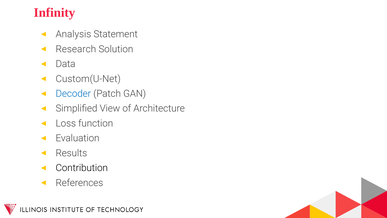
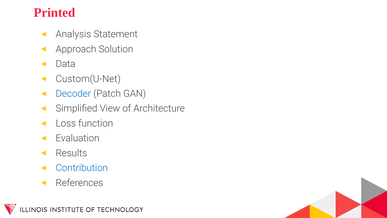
Infinity: Infinity -> Printed (54, 13)
Research: Research -> Approach (76, 49)
Contribution colour: black -> blue (82, 168)
